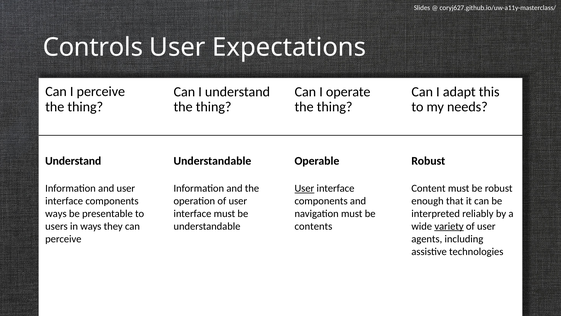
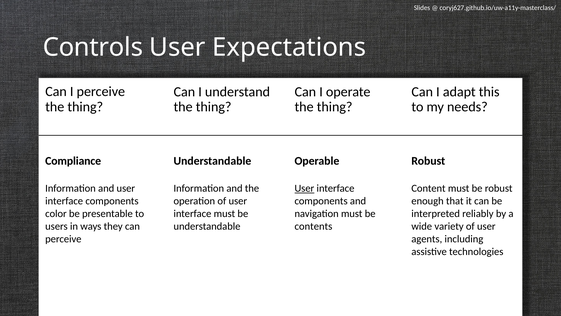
Understand: Understand -> Compliance (73, 161)
ways: ways -> color (56, 213)
variety underline: present -> none (449, 226)
